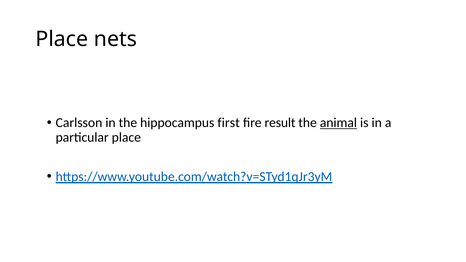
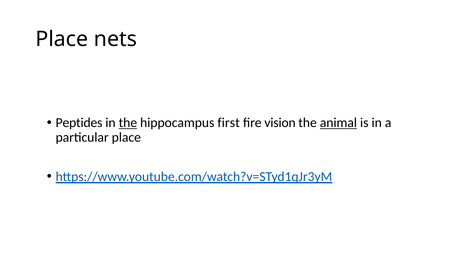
Carlsson: Carlsson -> Peptides (79, 123)
the underline: none -> present (128, 123)
result: result -> vision (280, 123)
